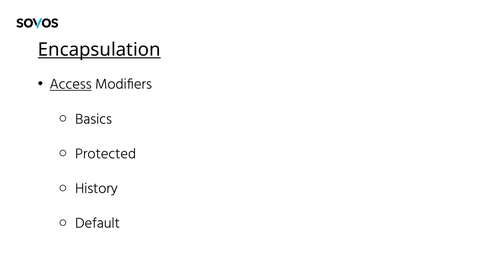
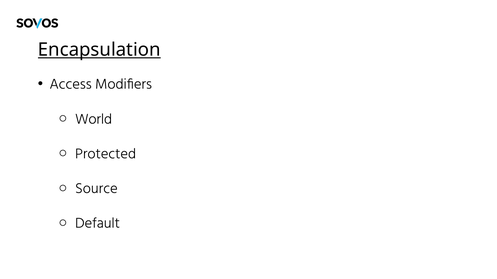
Access underline: present -> none (71, 84)
Basics: Basics -> World (94, 119)
History: History -> Source (96, 189)
